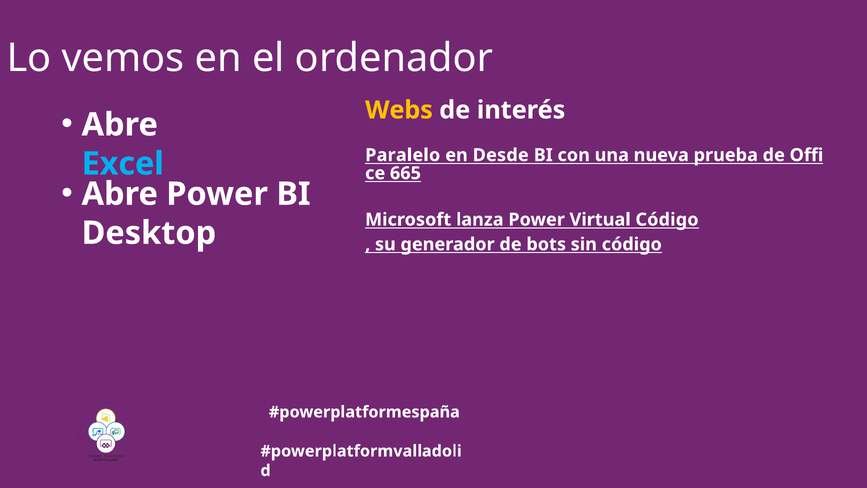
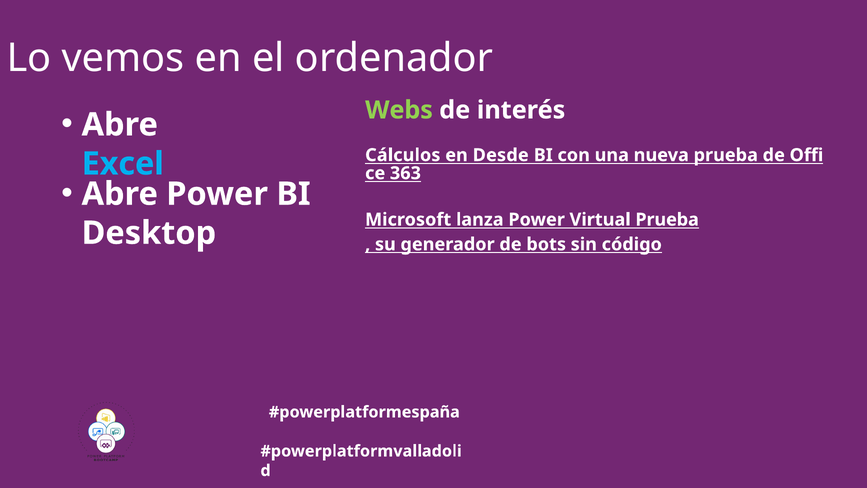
Webs colour: yellow -> light green (399, 110)
Paralelo: Paralelo -> Cálculos (403, 155)
665: 665 -> 363 (405, 173)
Virtual Código: Código -> Prueba (667, 220)
